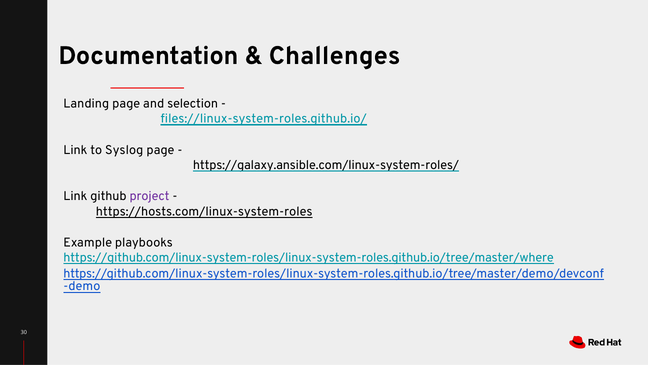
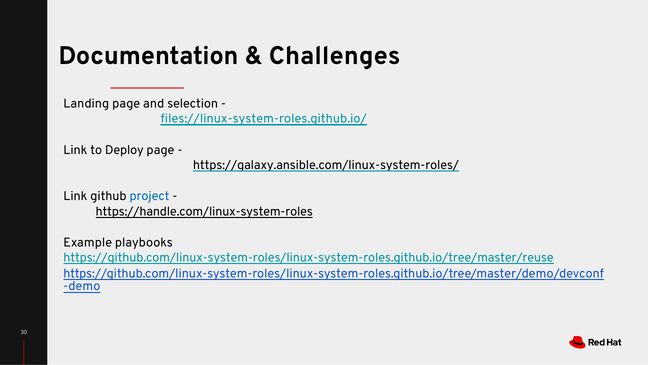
Syslog: Syslog -> Deploy (124, 150)
project colour: purple -> blue (149, 196)
https://hosts.com/linux-system-roles: https://hosts.com/linux-system-roles -> https://handle.com/linux-system-roles (204, 211)
https://github.com/linux-system-roles/linux-system-roles.github.io/tree/master/where: https://github.com/linux-system-roles/linux-system-roles.github.io/tree/master/where -> https://github.com/linux-system-roles/linux-system-roles.github.io/tree/master/reuse (308, 257)
